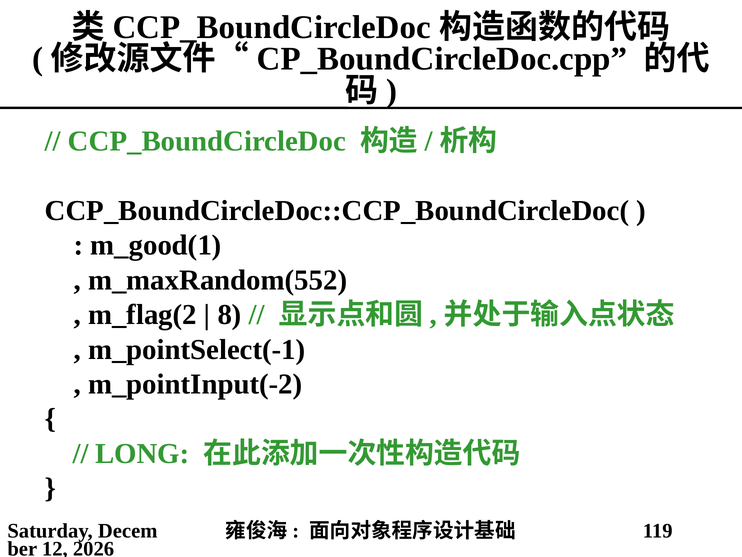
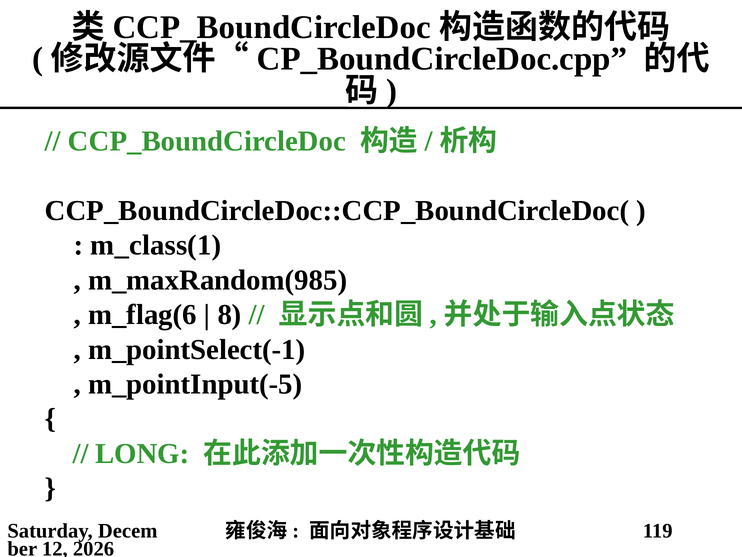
m_good(1: m_good(1 -> m_class(1 (156, 245)
m_maxRandom(552: m_maxRandom(552 -> m_maxRandom(985 (218, 280)
m_flag(2: m_flag(2 -> m_flag(6 (142, 315)
m_pointInput(-2: m_pointInput(-2 -> m_pointInput(-5 (195, 384)
